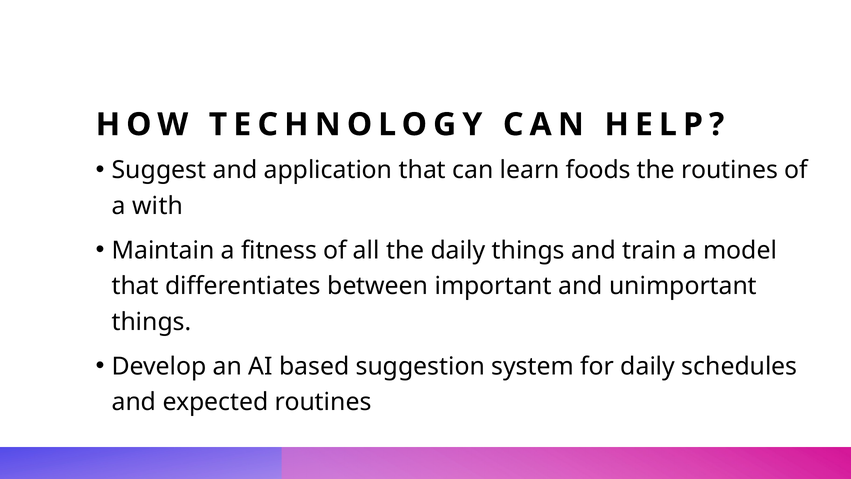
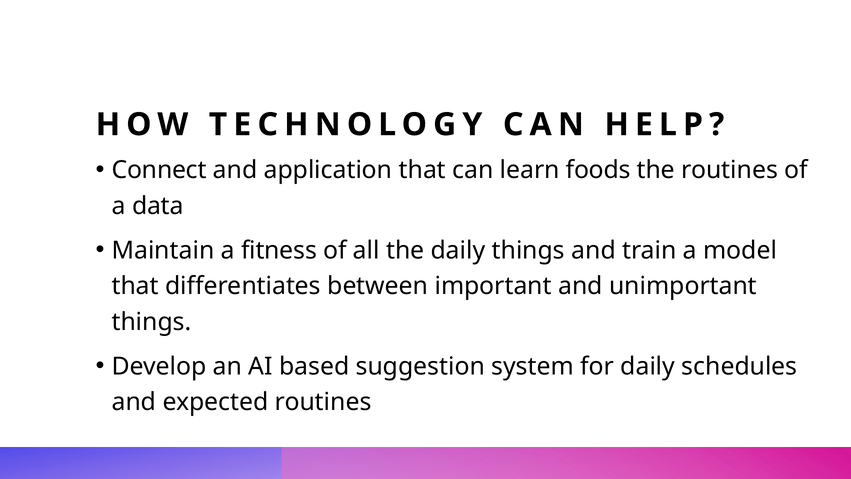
Suggest: Suggest -> Connect (159, 170)
with: with -> data (158, 206)
